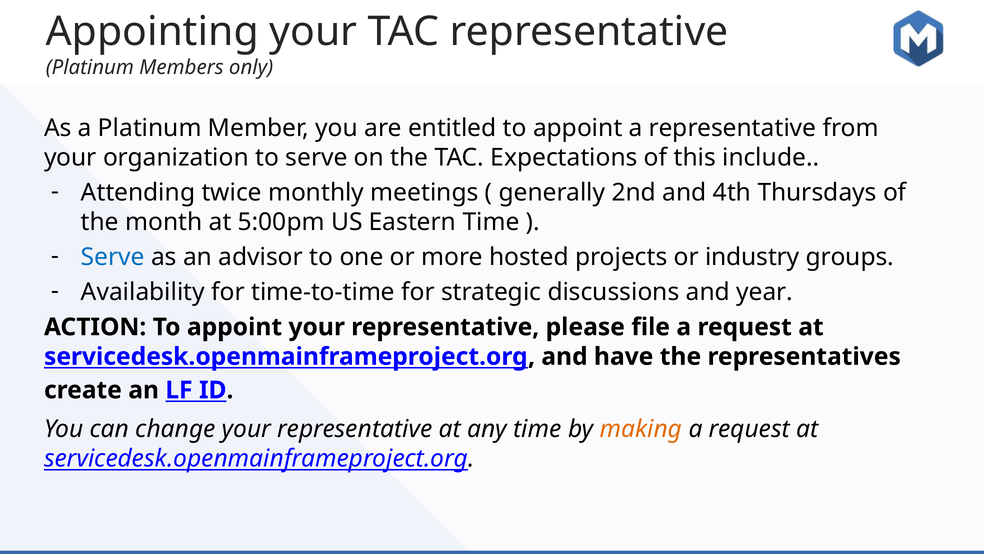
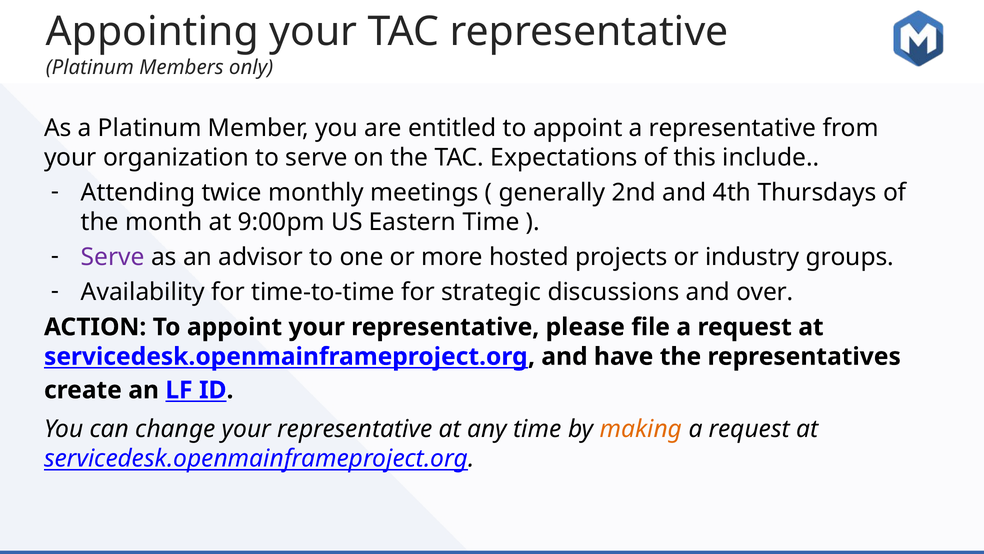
5:00pm: 5:00pm -> 9:00pm (281, 222)
Serve colour: blue -> purple (113, 257)
year: year -> over (765, 292)
